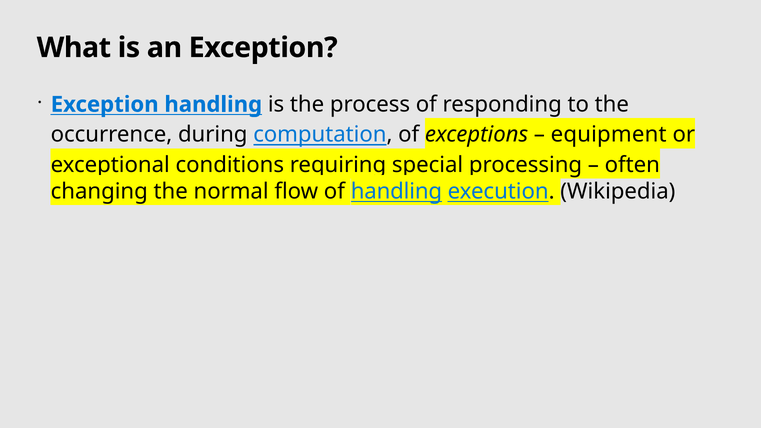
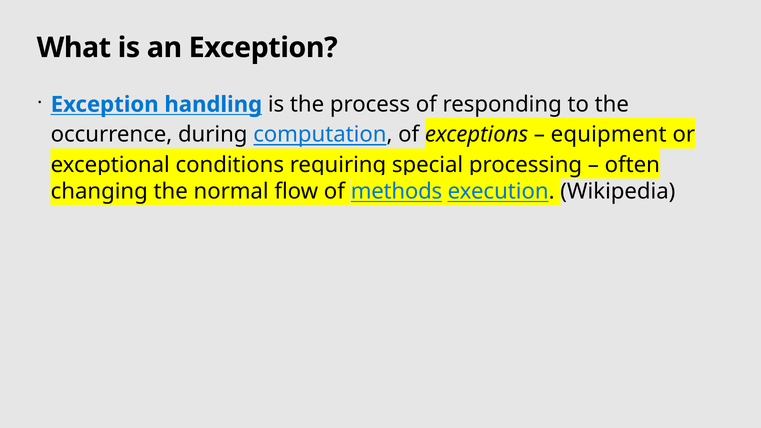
of handling: handling -> methods (396, 191)
